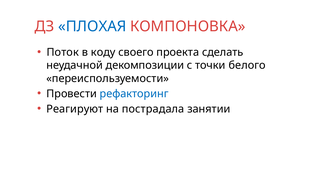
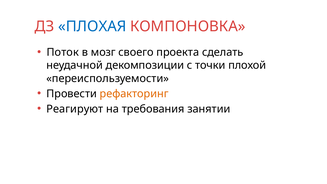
коду: коду -> мозг (103, 52)
белого: белого -> плохой (247, 65)
рефакторинг colour: blue -> orange (134, 94)
пострадала: пострадала -> требования (153, 109)
